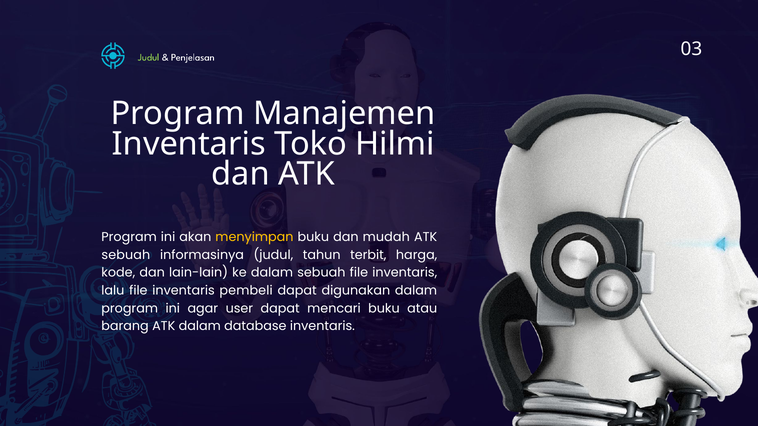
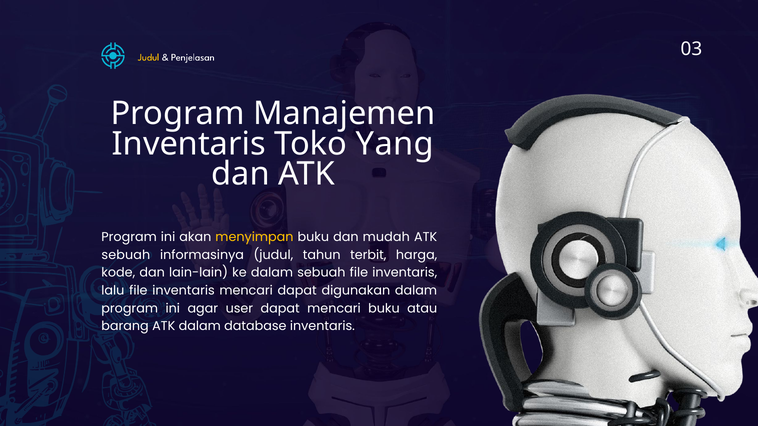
Judul colour: light green -> yellow (149, 57)
Hilmi: Hilmi -> Yang (395, 144)
inventaris pembeli: pembeli -> mencari (246, 291)
